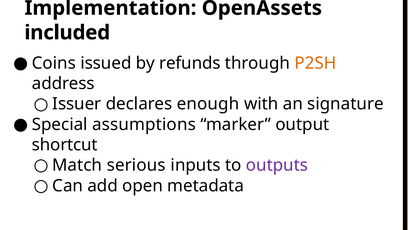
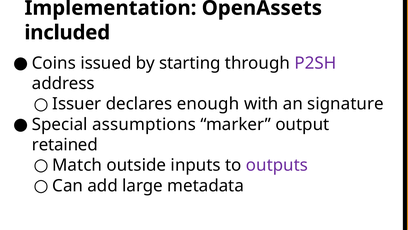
refunds: refunds -> starting (190, 63)
P2SH colour: orange -> purple (315, 63)
shortcut: shortcut -> retained (65, 145)
serious: serious -> outside (136, 165)
open: open -> large (143, 185)
